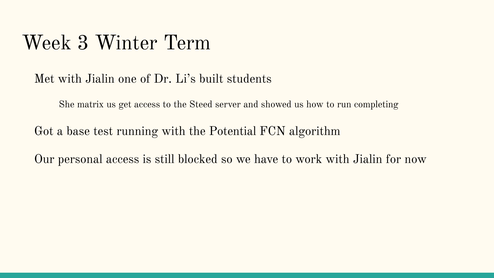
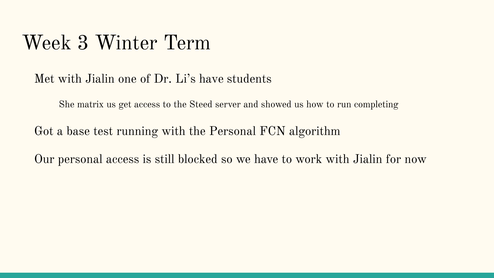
Li’s built: built -> have (211, 79)
the Potential: Potential -> Personal (233, 131)
